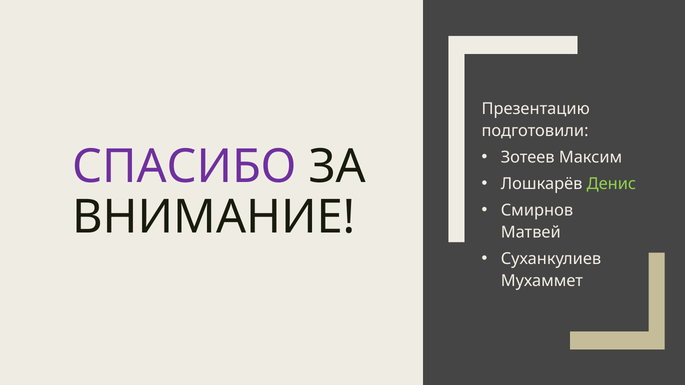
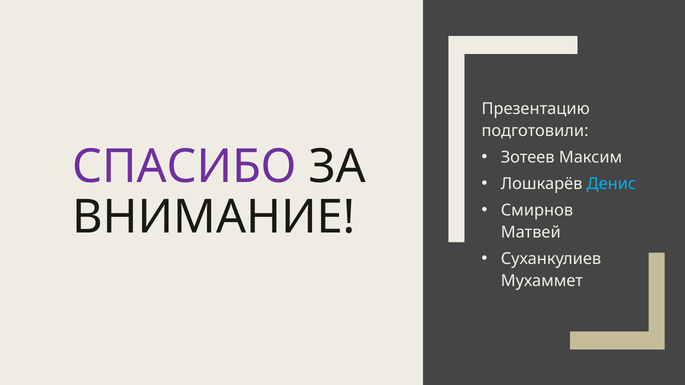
Денис colour: light green -> light blue (611, 184)
